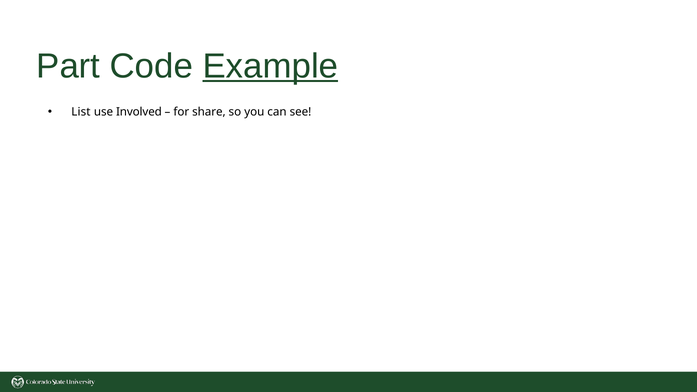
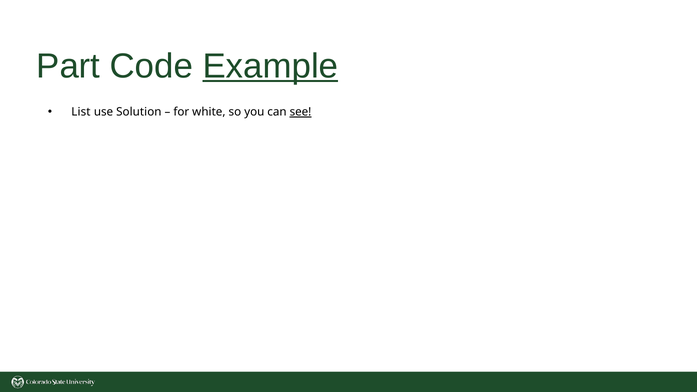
Involved: Involved -> Solution (139, 112)
share: share -> white (209, 112)
see underline: none -> present (300, 112)
